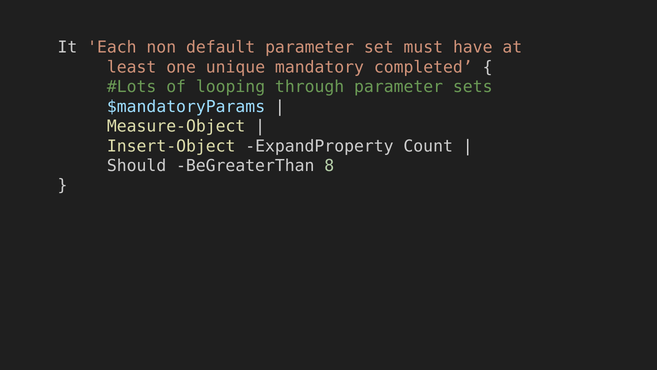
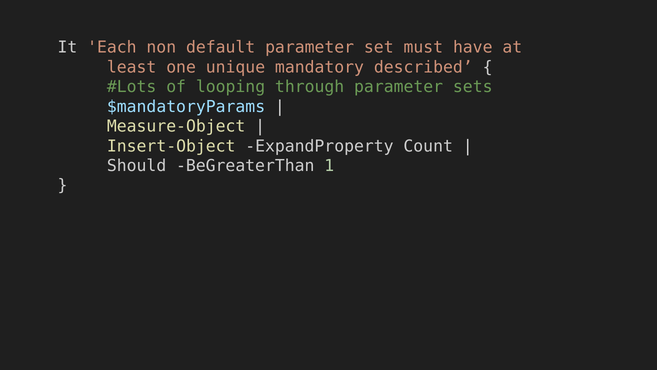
completed: completed -> described (423, 67)
8: 8 -> 1 (329, 166)
